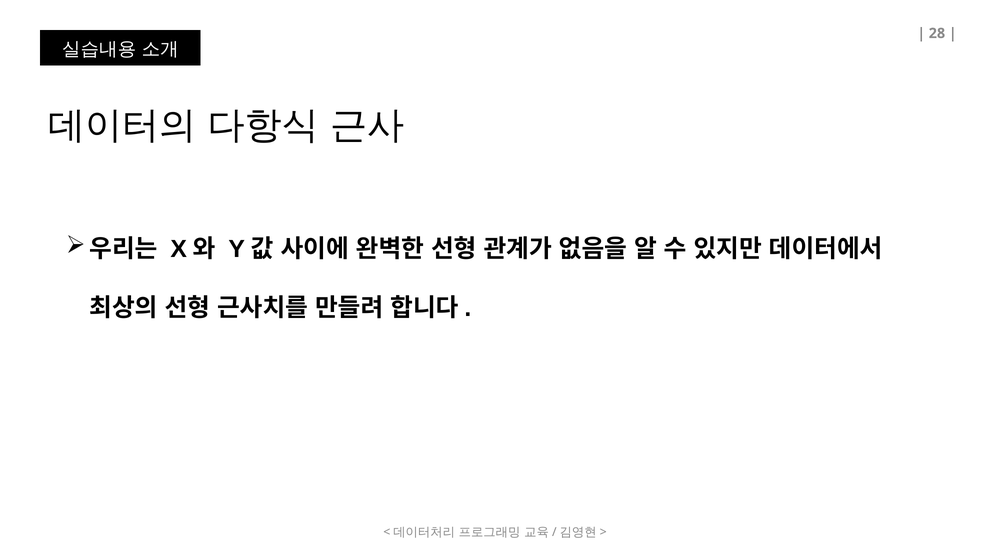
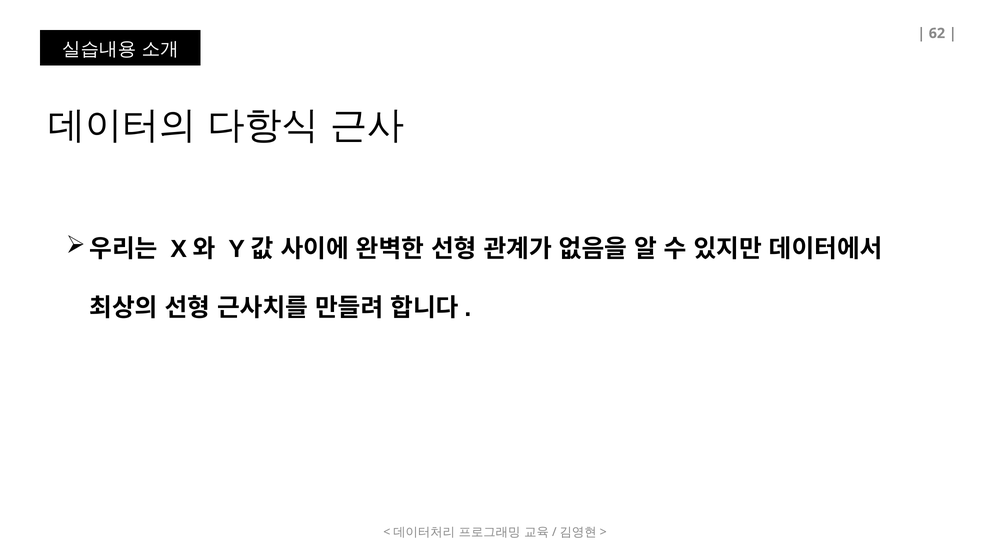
28: 28 -> 62 (937, 33)
